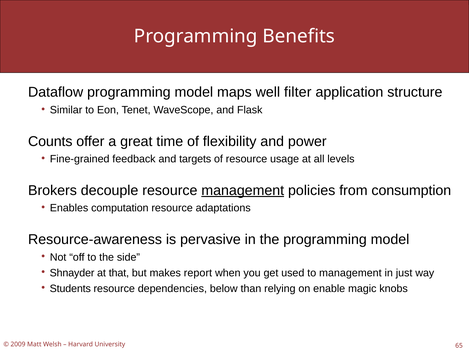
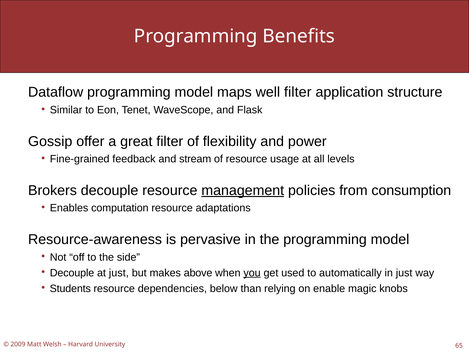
Counts: Counts -> Gossip (50, 141)
great time: time -> filter (170, 141)
targets: targets -> stream (195, 159)
Shnayder: Shnayder -> Decouple (72, 273)
at that: that -> just (119, 273)
report: report -> above (198, 273)
you underline: none -> present (252, 273)
to management: management -> automatically (350, 273)
